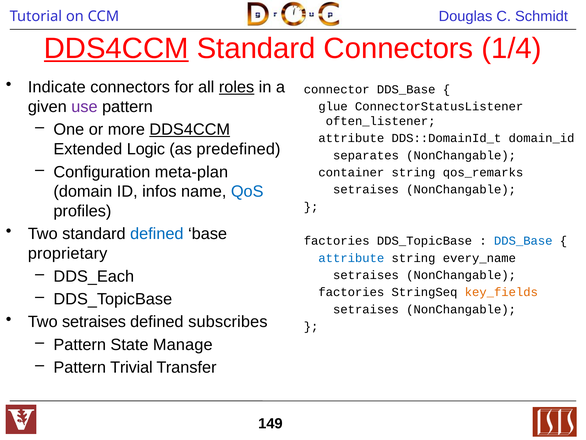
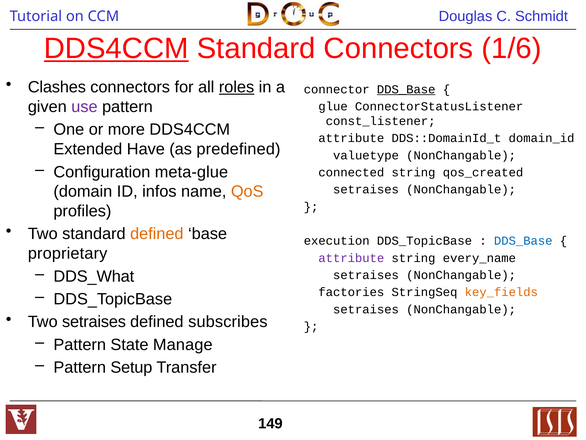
1/4: 1/4 -> 1/6 (512, 48)
Indicate: Indicate -> Clashes (57, 87)
DDS_Base underline: none -> present (406, 89)
often_listener: often_listener -> const_listener (381, 121)
DDS4CCM underline: present -> none (190, 129)
Logic: Logic -> Have (146, 149)
separates: separates -> valuetype (366, 155)
meta-plan: meta-plan -> meta-glue (191, 172)
container: container -> connected (351, 172)
qos_remarks: qos_remarks -> qos_created (483, 172)
QoS colour: blue -> orange (247, 191)
defined colour: blue -> orange (157, 234)
factories: factories -> execution (337, 241)
attribute colour: blue -> purple (351, 258)
DDS_Each: DDS_Each -> DDS_What (94, 276)
Trivial: Trivial -> Setup (131, 367)
